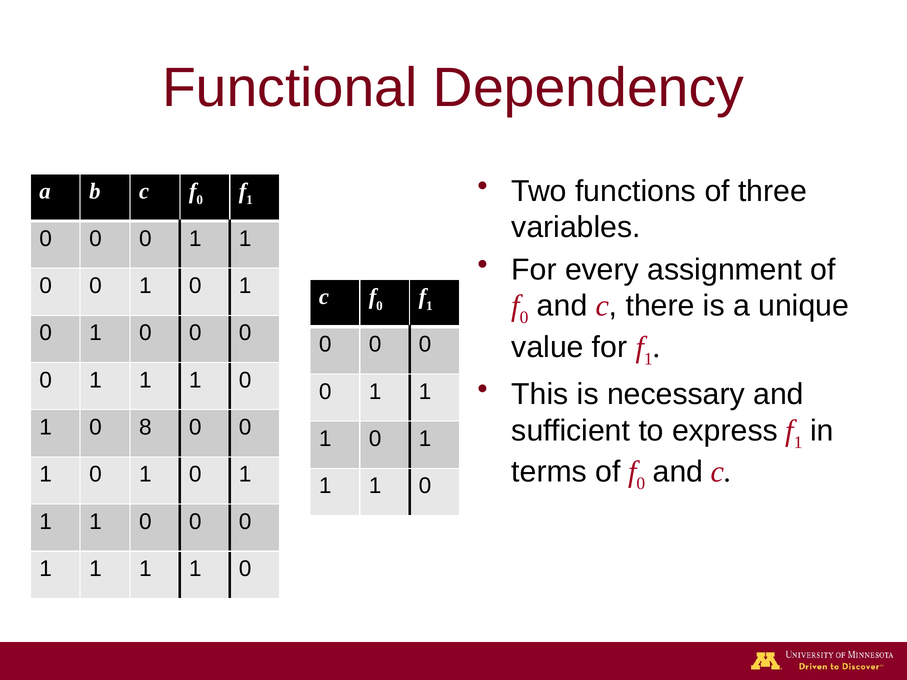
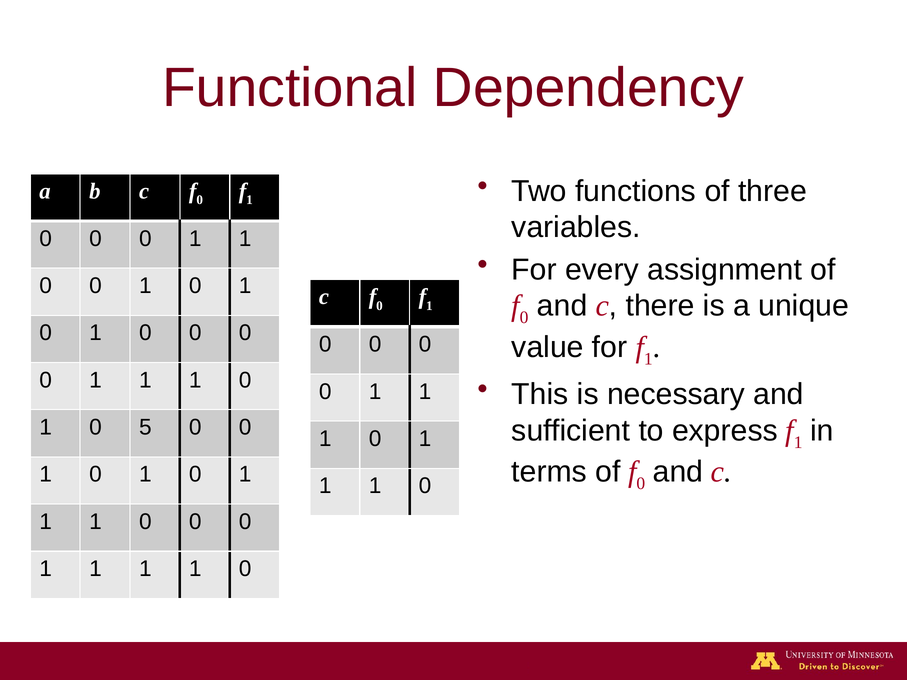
8: 8 -> 5 (145, 427)
